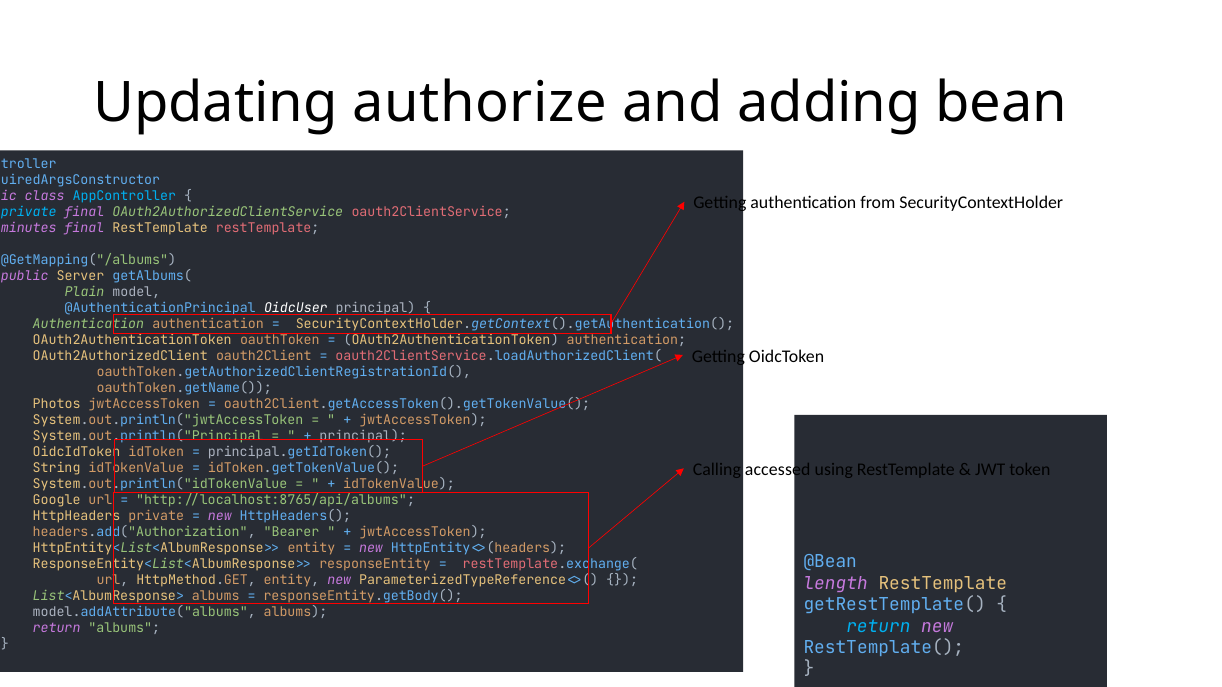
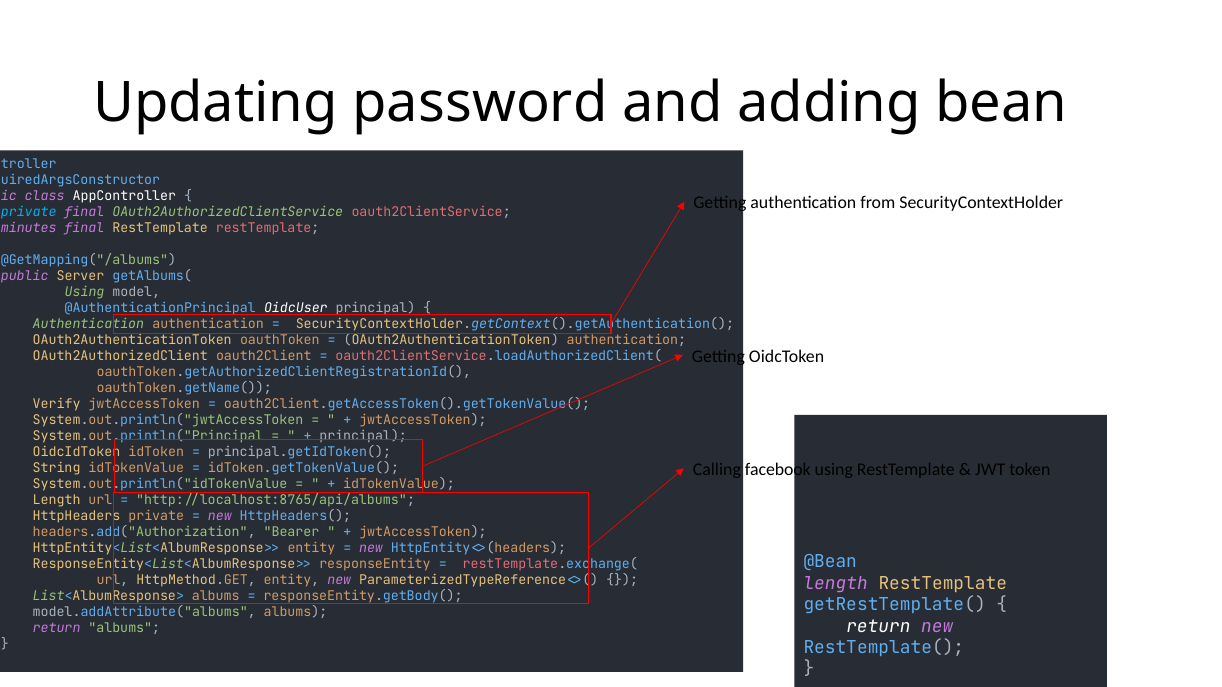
authorize: authorize -> password (480, 103)
AppController colour: light blue -> white (124, 196)
Plain: Plain -> Using (85, 292)
Photos: Photos -> Verify (57, 404)
accessed: accessed -> facebook (778, 470)
Google: Google -> Length (57, 500)
return colour: light blue -> white (878, 627)
